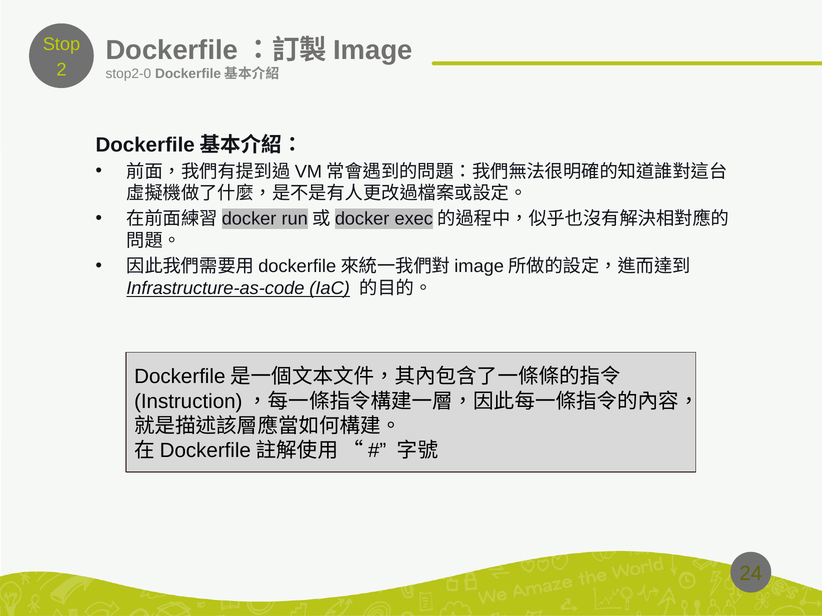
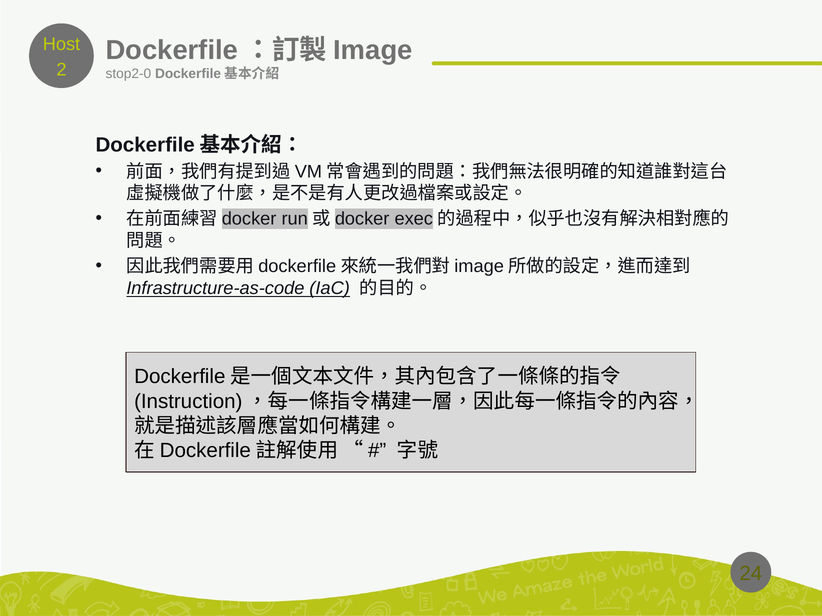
Stop: Stop -> Host (61, 44)
